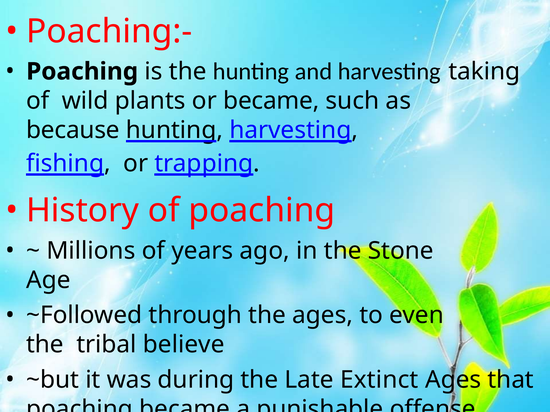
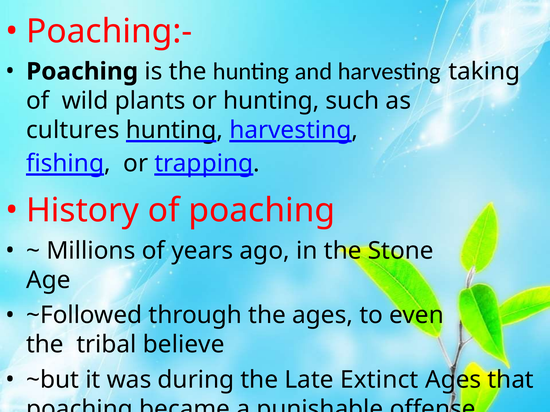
or became: became -> hunting (271, 101)
because: because -> cultures (73, 130)
